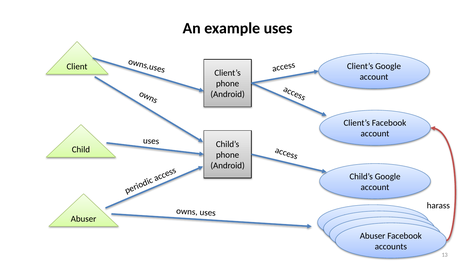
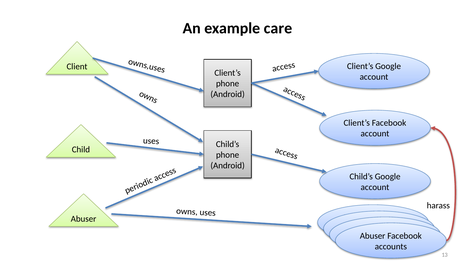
example uses: uses -> care (278, 28)
